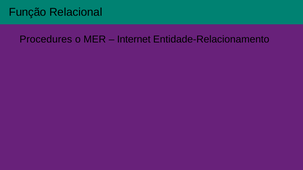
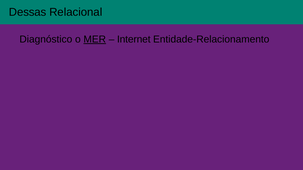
Função: Função -> Dessas (28, 12)
Procedures: Procedures -> Diagnóstico (46, 39)
MER underline: none -> present (95, 39)
